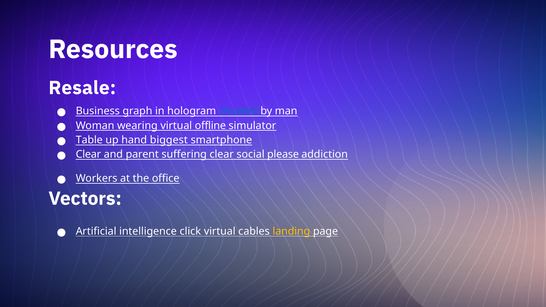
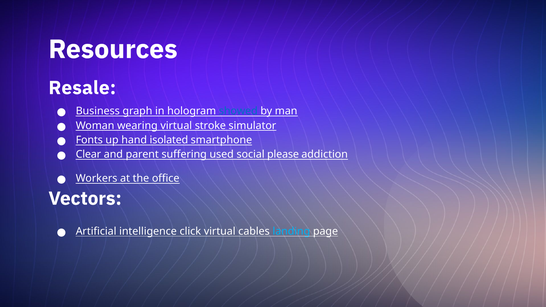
offline: offline -> stroke (210, 126)
Table: Table -> Fonts (89, 140)
biggest: biggest -> isolated (169, 140)
suffering clear: clear -> used (222, 155)
landing colour: yellow -> light blue (291, 231)
